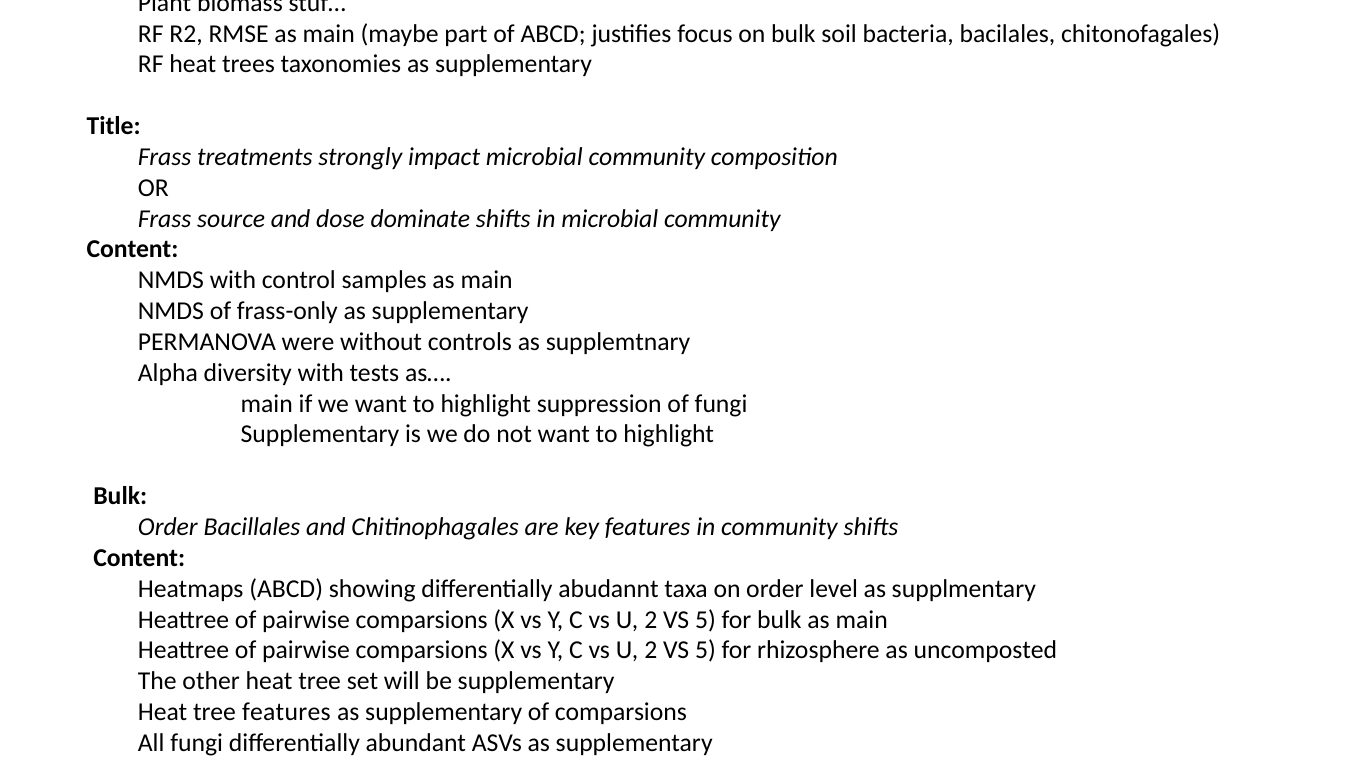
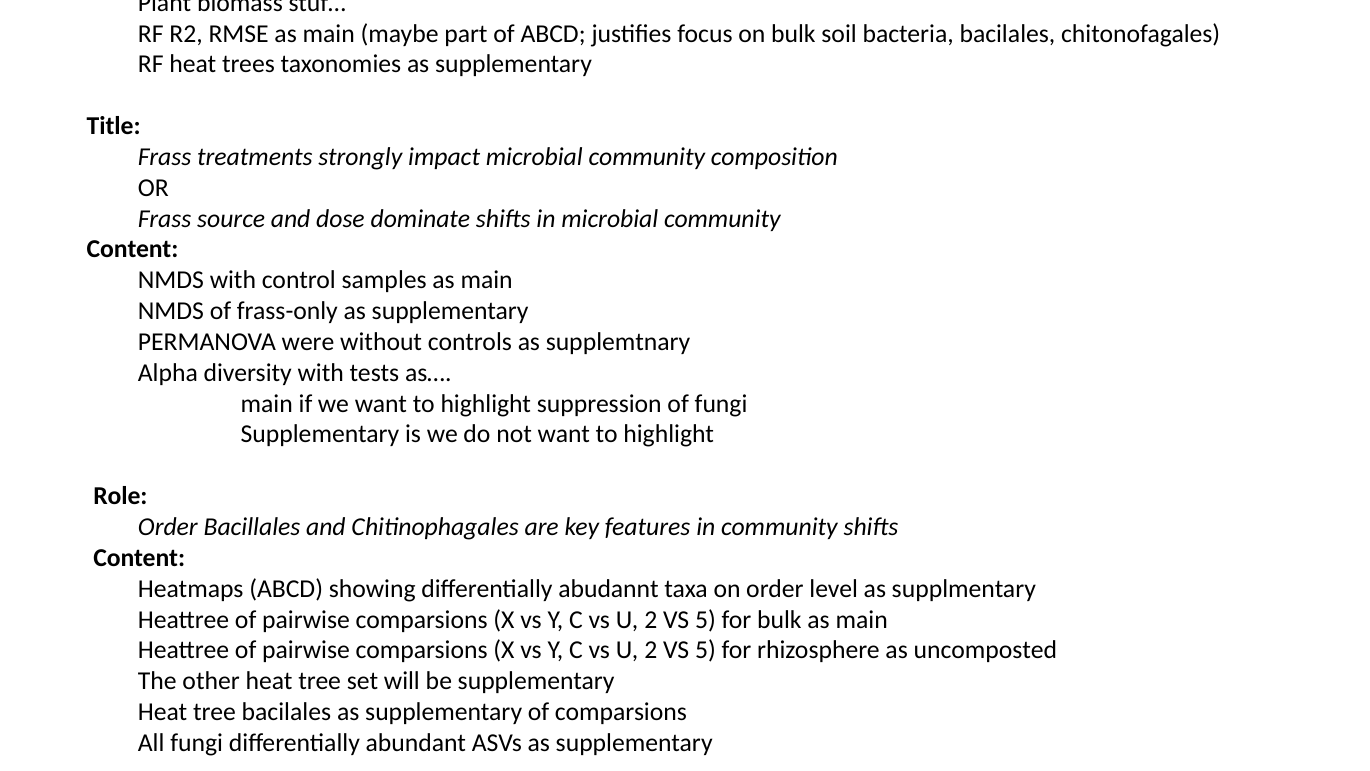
Bulk: Bulk -> Role (120, 496)
tree features: features -> bacilales (286, 712)
